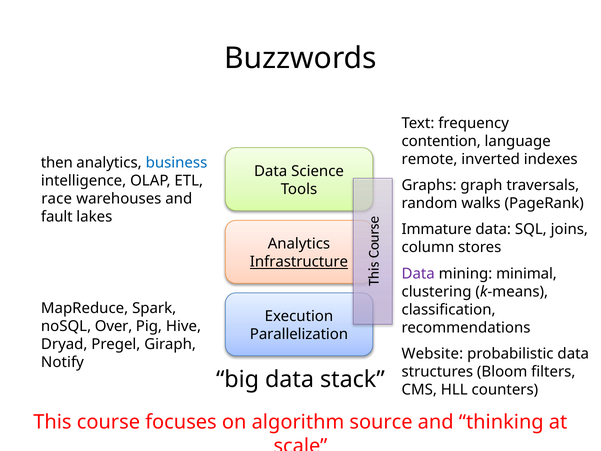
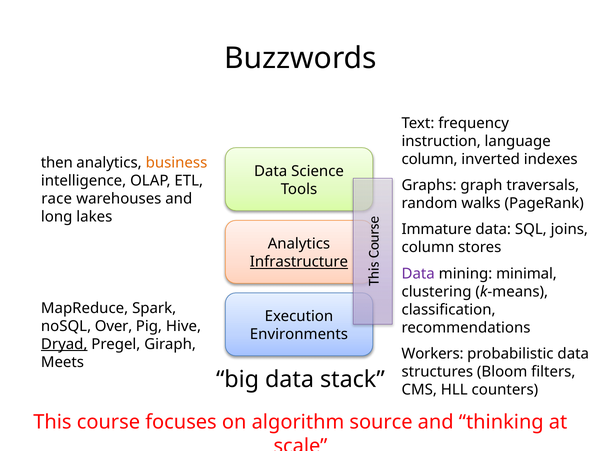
contention: contention -> instruction (441, 141)
remote: remote -> column (430, 159)
business colour: blue -> orange (176, 163)
fault: fault -> long (57, 217)
Parallelization: Parallelization -> Environments (299, 334)
Dryad underline: none -> present (64, 344)
Website: Website -> Workers (433, 354)
Notify: Notify -> Meets (62, 362)
